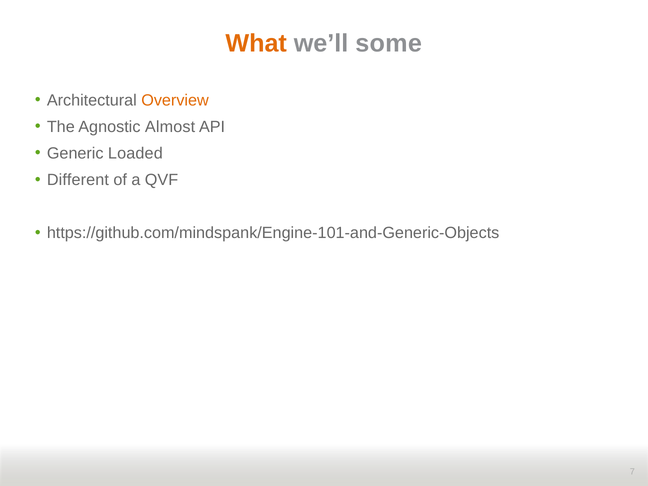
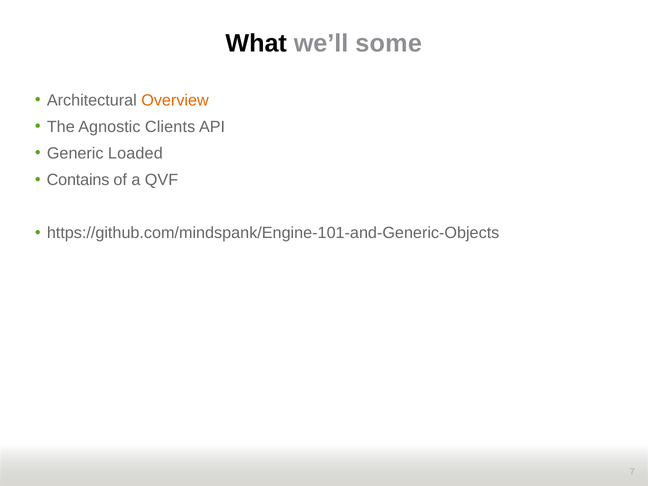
What colour: orange -> black (256, 44)
Almost: Almost -> Clients (170, 127)
Different: Different -> Contains (78, 180)
